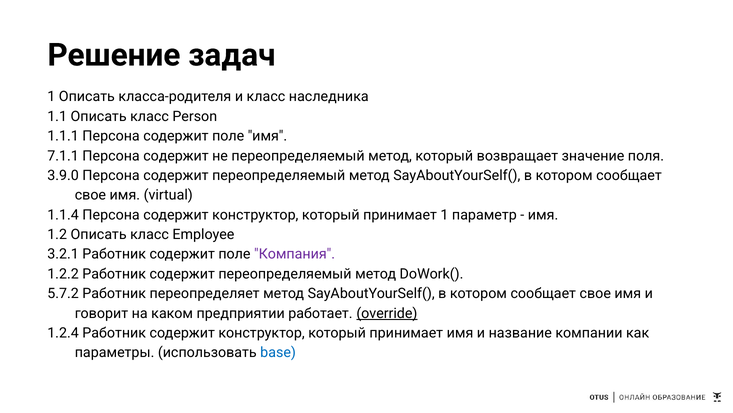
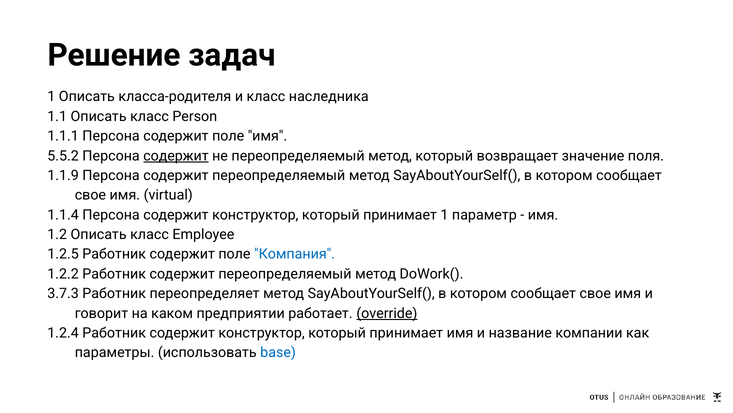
7.1.1: 7.1.1 -> 5.5.2 (63, 156)
содержит underline: none -> present (176, 156)
3.9.0: 3.9.0 -> 1.1.9 (63, 175)
3.2.1: 3.2.1 -> 1.2.5 (63, 254)
Компания colour: purple -> blue (295, 254)
5.7.2: 5.7.2 -> 3.7.3 (63, 293)
